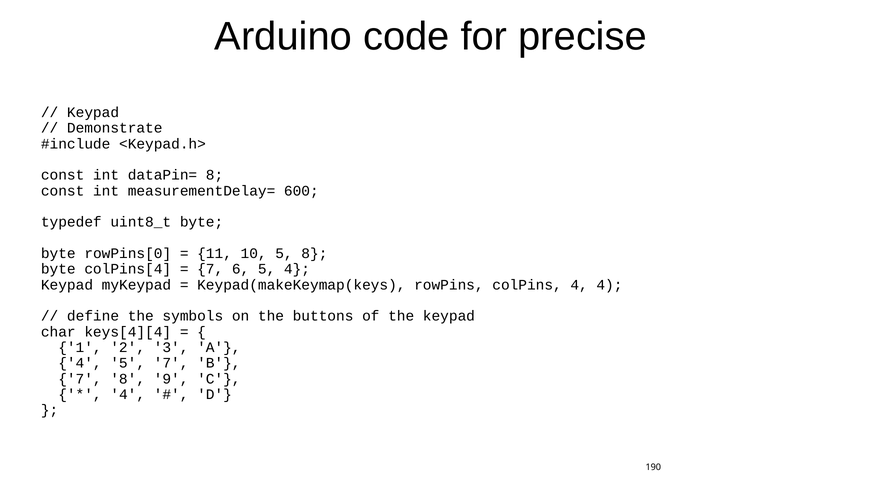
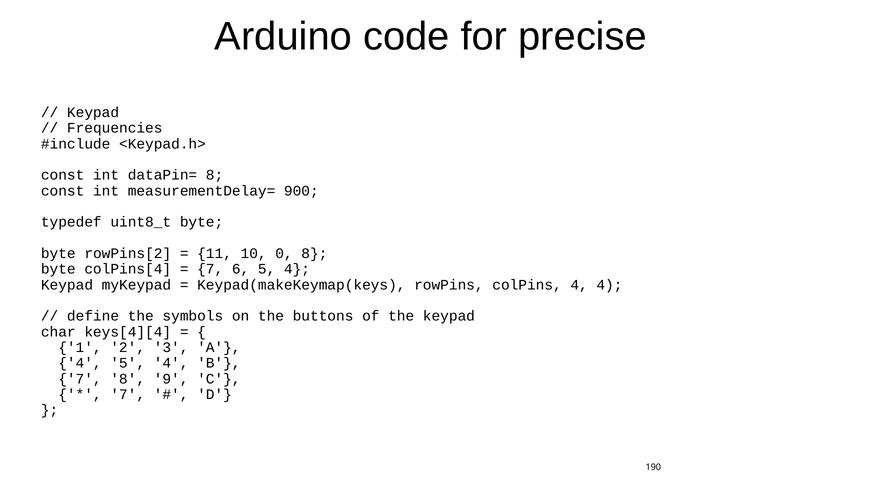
Demonstrate: Demonstrate -> Frequencies (115, 128)
600: 600 -> 900 (301, 191)
rowPins[0: rowPins[0 -> rowPins[2 (128, 253)
10 5: 5 -> 0 (284, 253)
4 5 7: 7 -> 4 (171, 363)
4: 4 -> 7 (128, 394)
